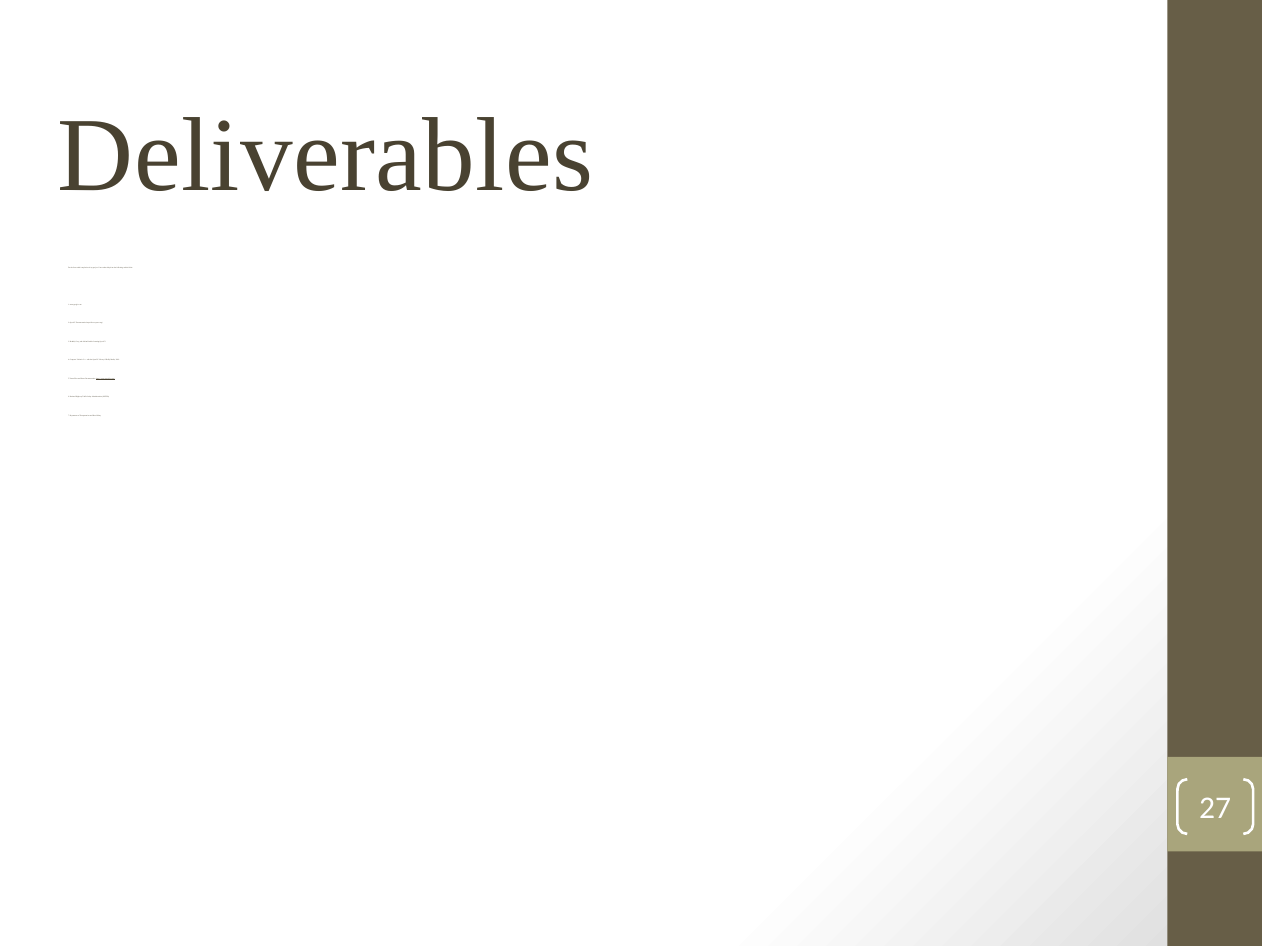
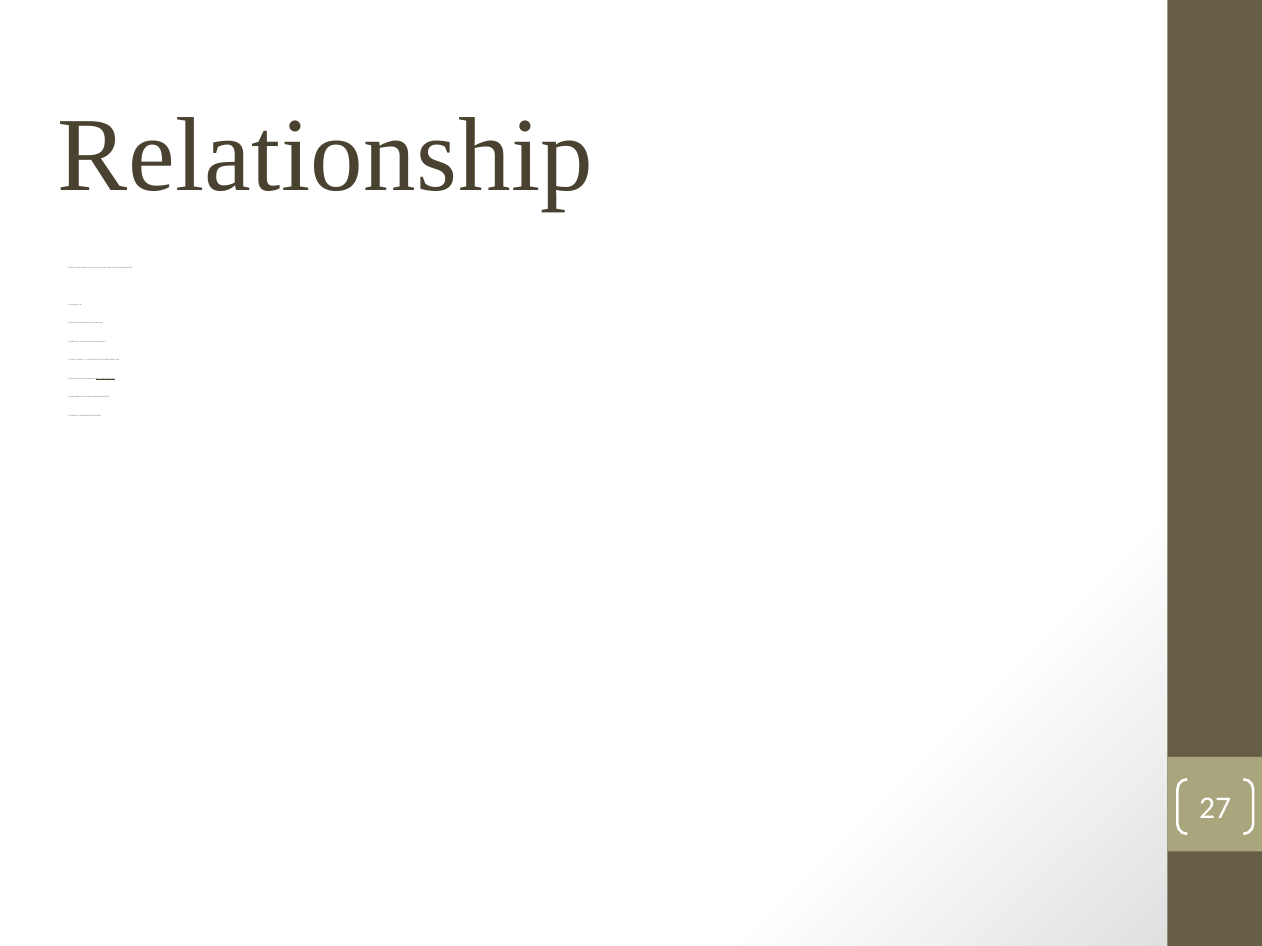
Deliverables: Deliverables -> Relationship (326, 156)
